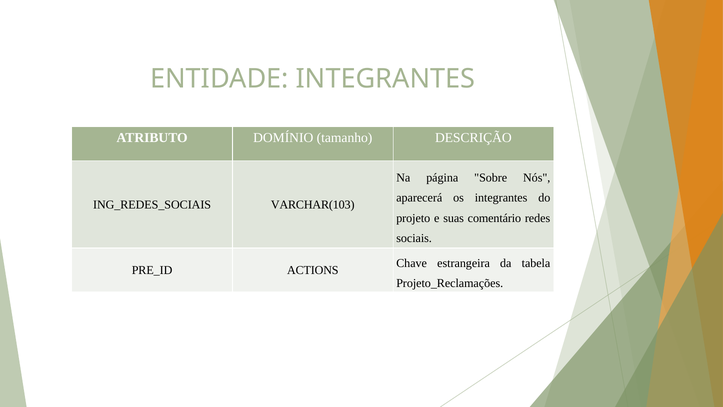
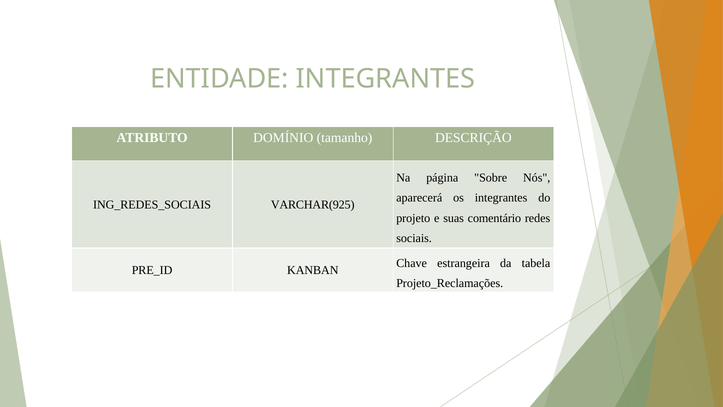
VARCHAR(103: VARCHAR(103 -> VARCHAR(925 (313, 205)
ACTIONS: ACTIONS -> KANBAN (313, 270)
